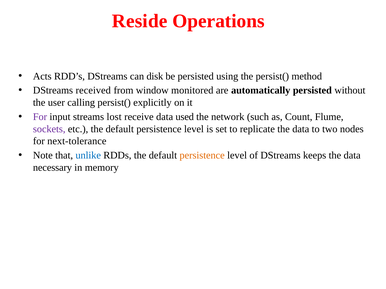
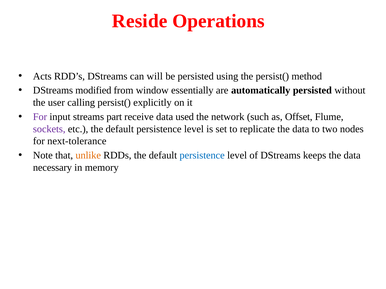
disk: disk -> will (155, 76)
received: received -> modified (93, 91)
monitored: monitored -> essentially (192, 91)
lost: lost -> part (114, 117)
Count: Count -> Offset (299, 117)
unlike colour: blue -> orange (88, 156)
persistence colour: orange -> blue (202, 156)
